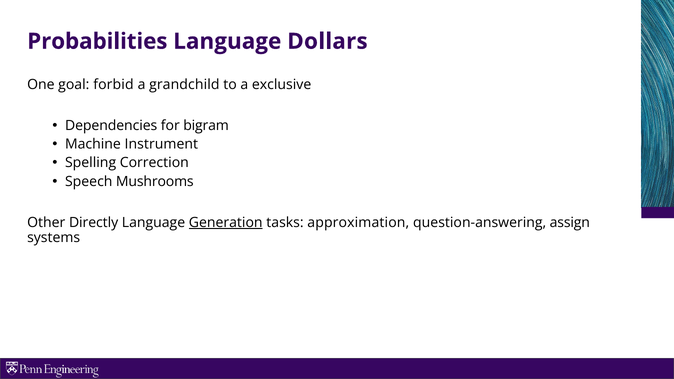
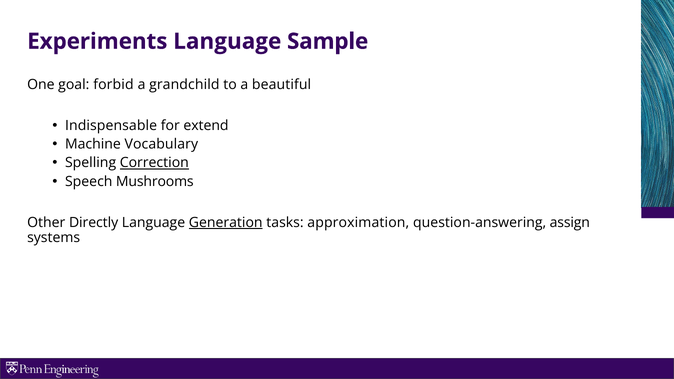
Probabilities: Probabilities -> Experiments (97, 41)
Dollars: Dollars -> Sample (328, 41)
exclusive: exclusive -> beautiful (282, 85)
Dependencies: Dependencies -> Indispensable (111, 125)
bigram: bigram -> extend (206, 125)
Instrument: Instrument -> Vocabulary (161, 144)
Correction underline: none -> present (154, 163)
